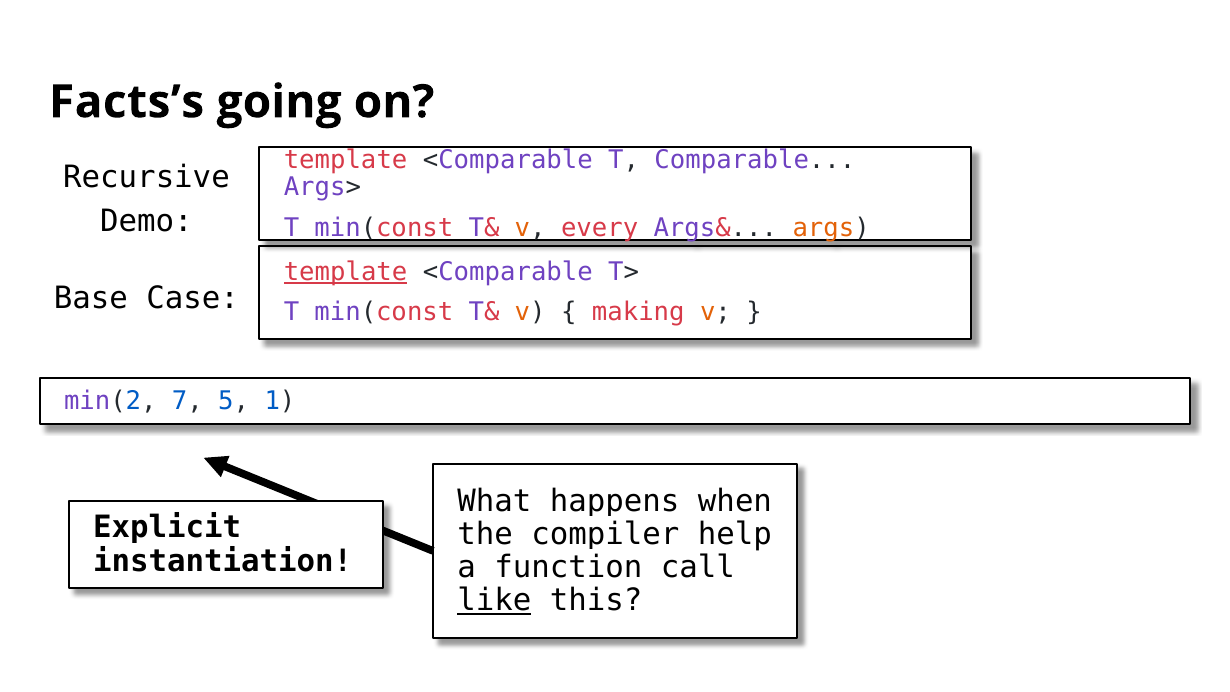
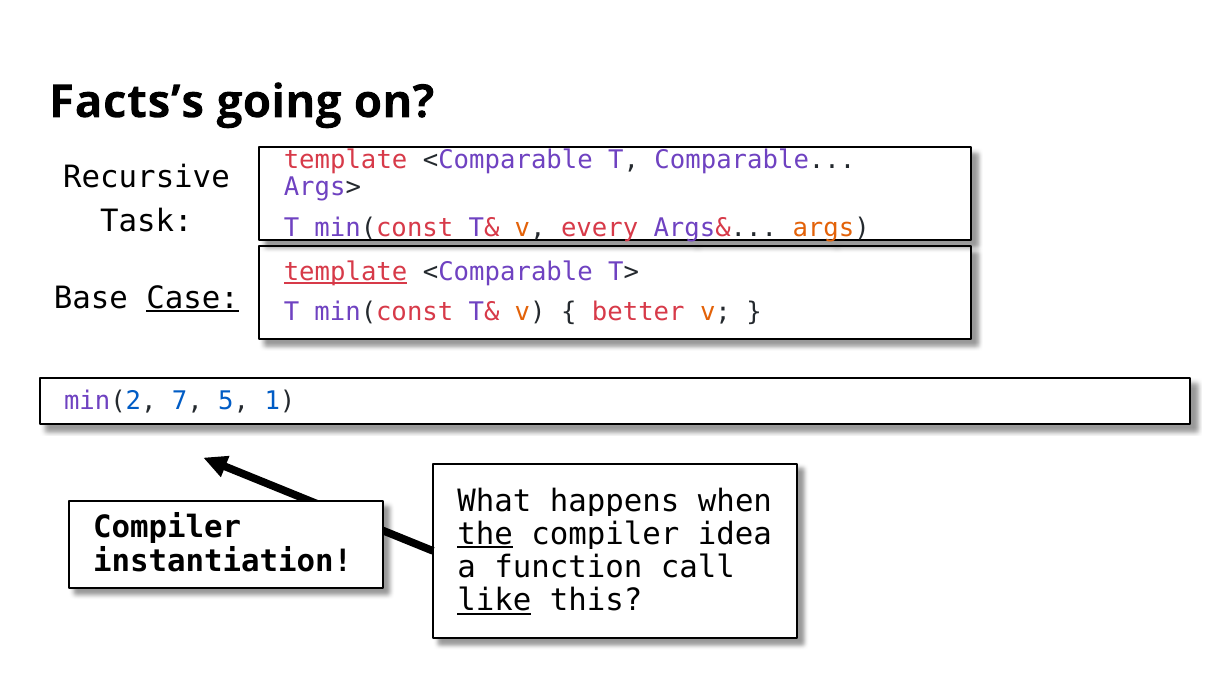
Demo: Demo -> Task (146, 221)
Case underline: none -> present (193, 298)
making: making -> better (638, 312)
Explicit: Explicit -> Compiler (167, 528)
the underline: none -> present (485, 534)
help: help -> idea (735, 534)
